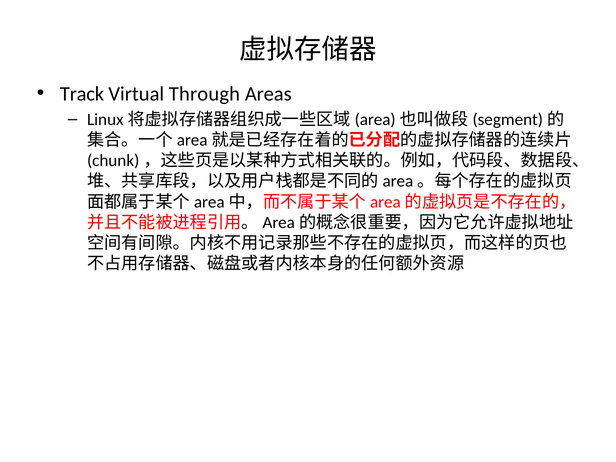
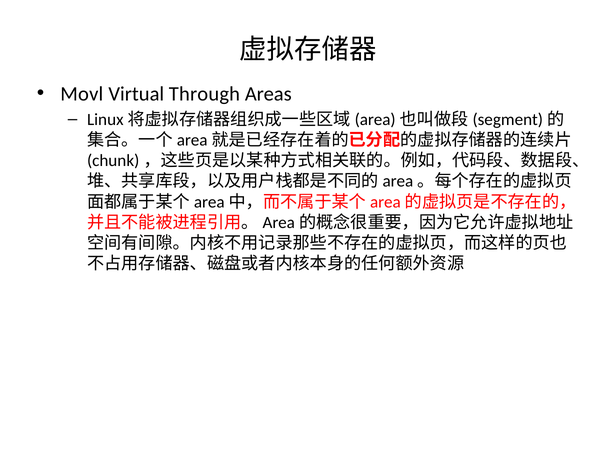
Track: Track -> Movl (82, 94)
